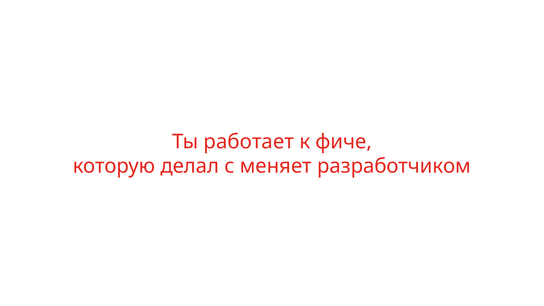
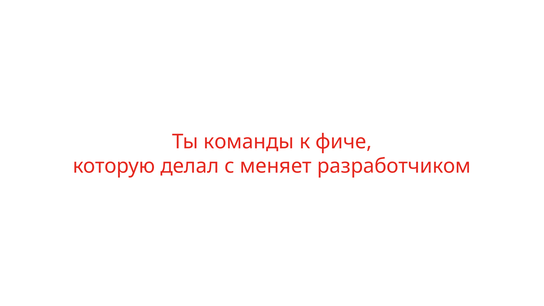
работает: работает -> команды (249, 142)
